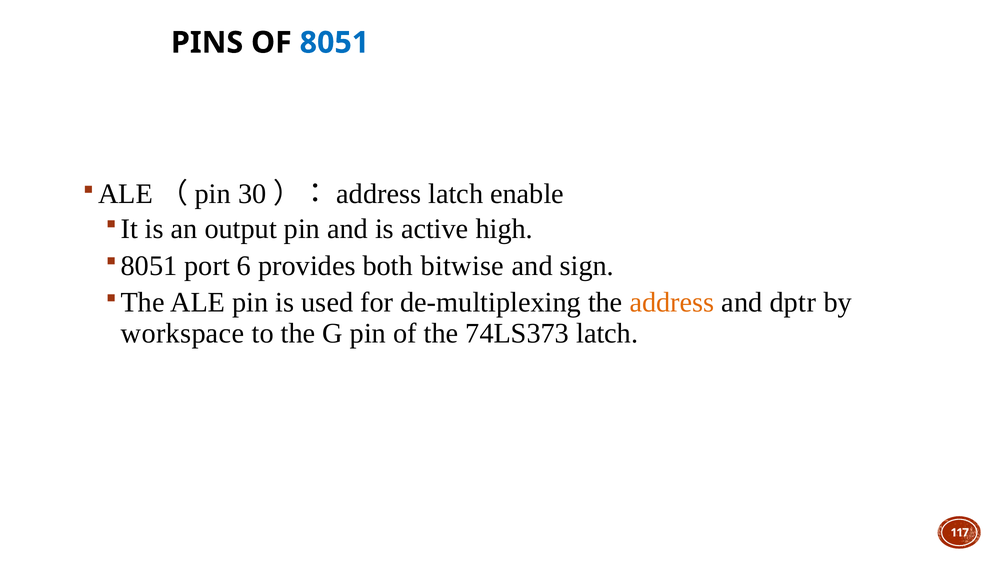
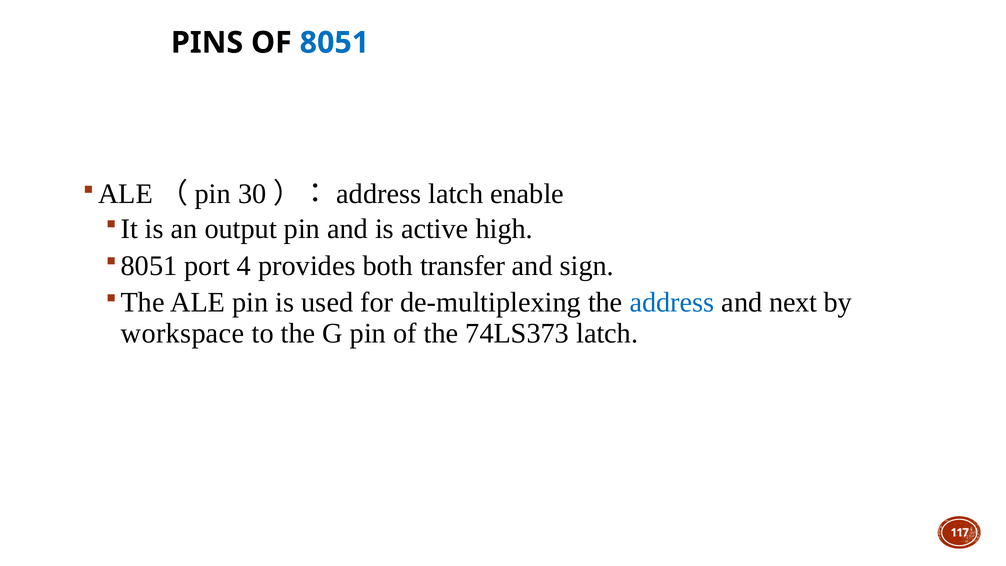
6: 6 -> 4 (244, 266)
bitwise: bitwise -> transfer (463, 266)
address colour: orange -> blue (672, 303)
dptr: dptr -> next (793, 303)
